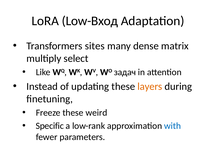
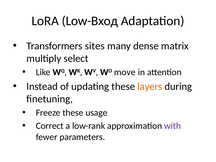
задач: задач -> move (125, 72)
weird: weird -> usage (96, 113)
Specific: Specific -> Correct (50, 126)
with colour: blue -> purple (173, 126)
